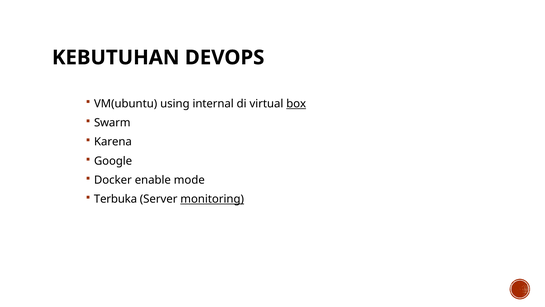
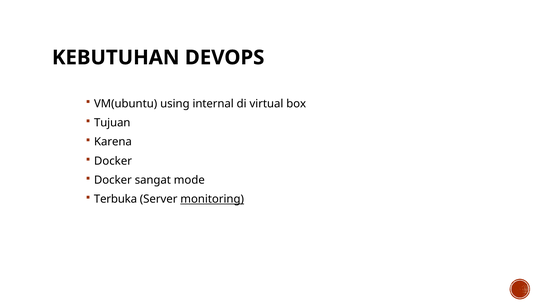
box underline: present -> none (296, 104)
Swarm: Swarm -> Tujuan (112, 123)
Google: Google -> Docker (113, 161)
enable: enable -> sangat (153, 180)
